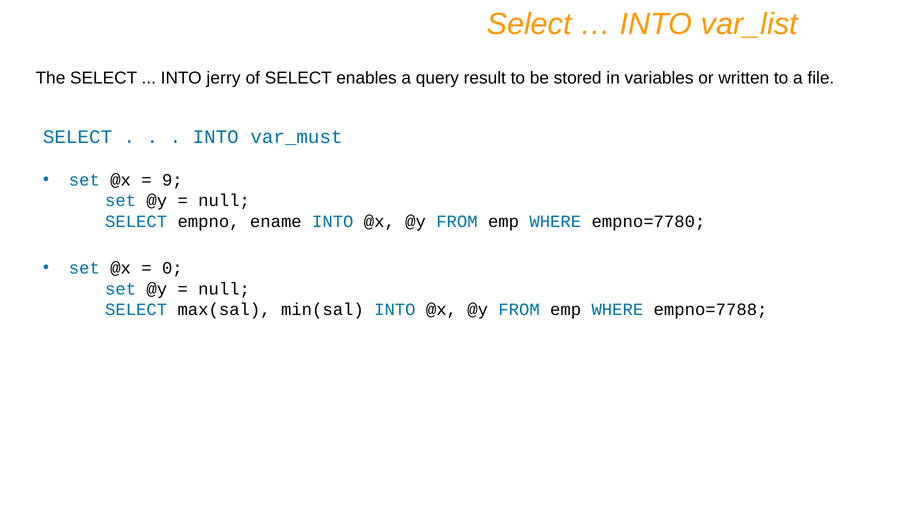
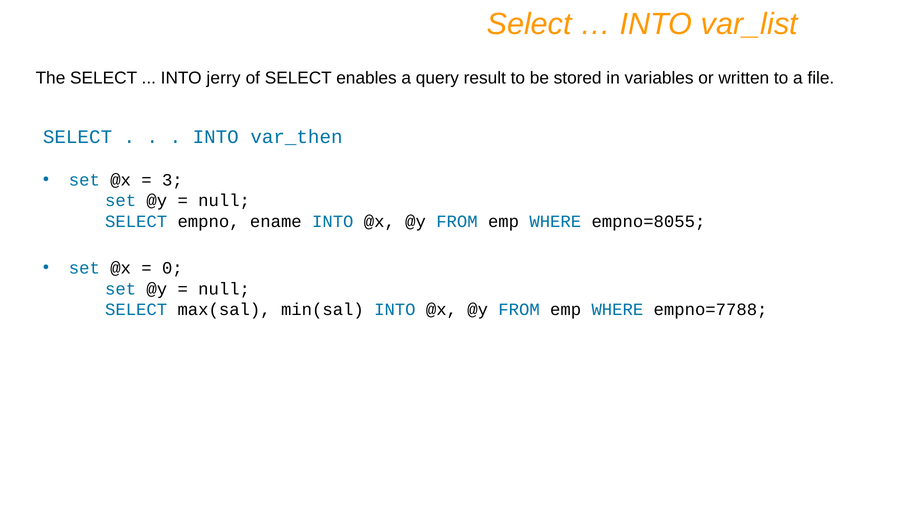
var_must: var_must -> var_then (296, 137)
9: 9 -> 3 (172, 180)
empno=7780: empno=7780 -> empno=8055 (648, 222)
